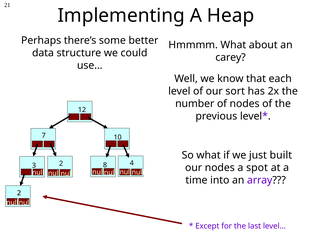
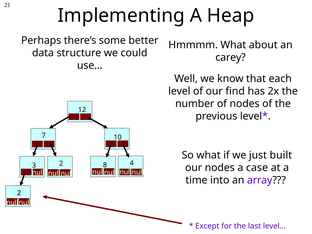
sort: sort -> find (235, 91)
spot: spot -> case (257, 168)
